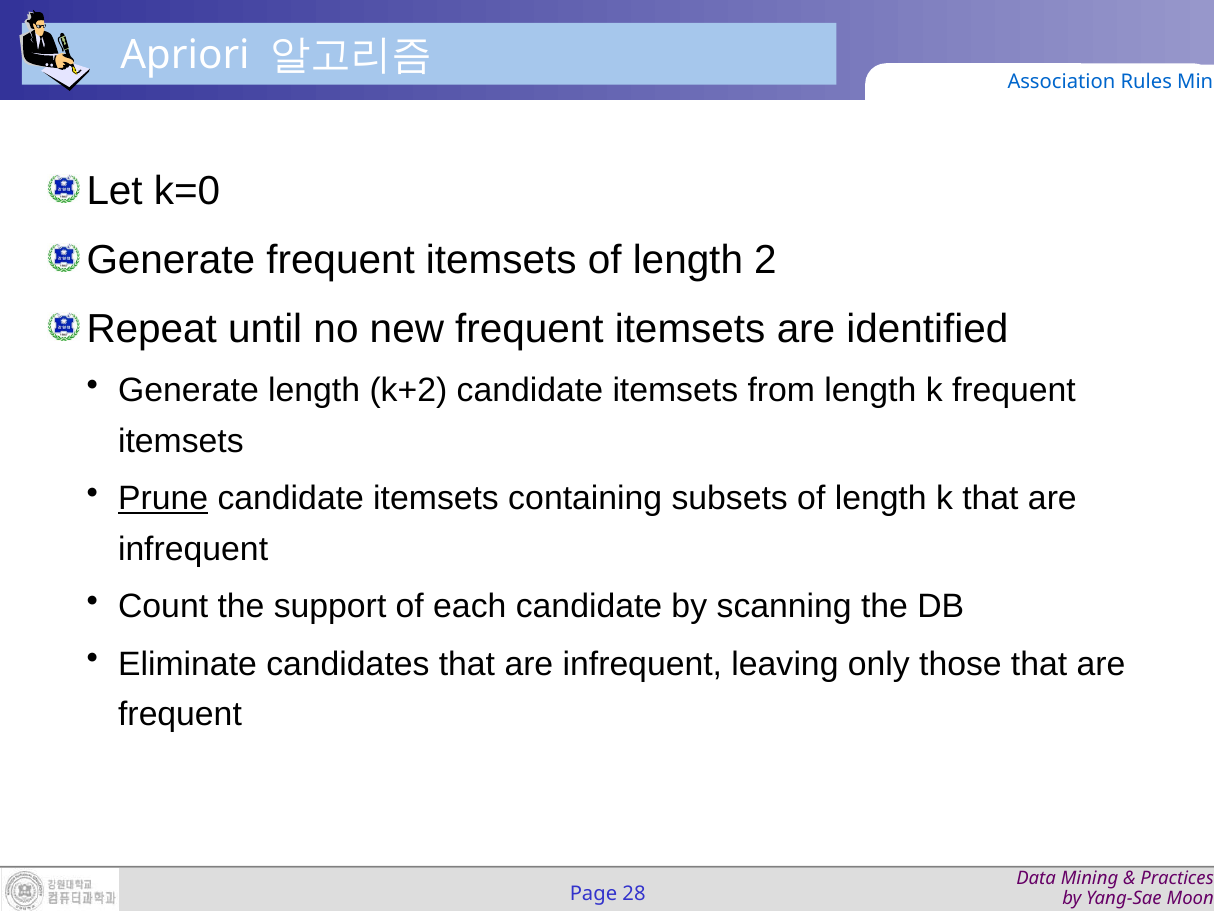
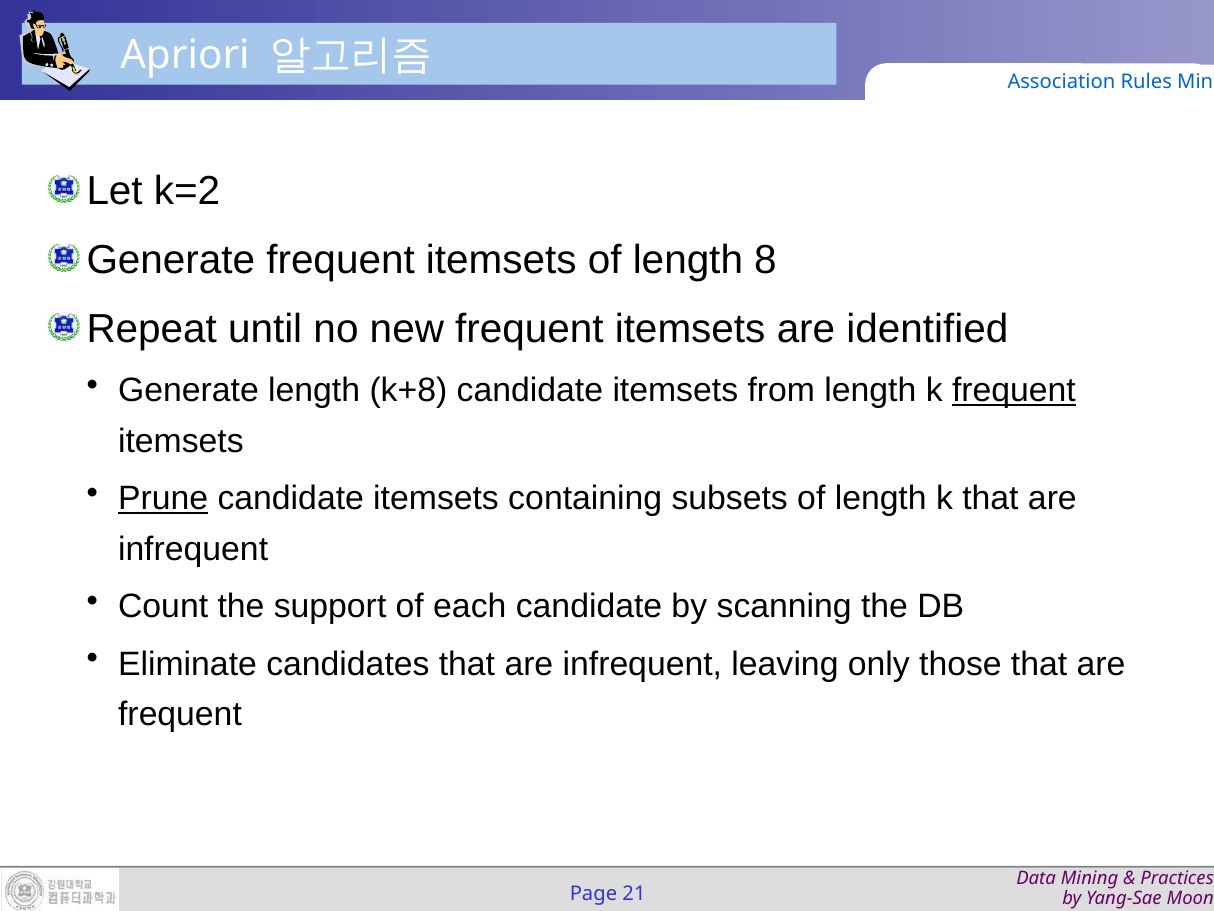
k=0: k=0 -> k=2 (187, 191)
2: 2 -> 8 (765, 260)
k+2: k+2 -> k+8 (408, 391)
frequent underline: none -> present (1014, 391)
28: 28 -> 21 (634, 894)
